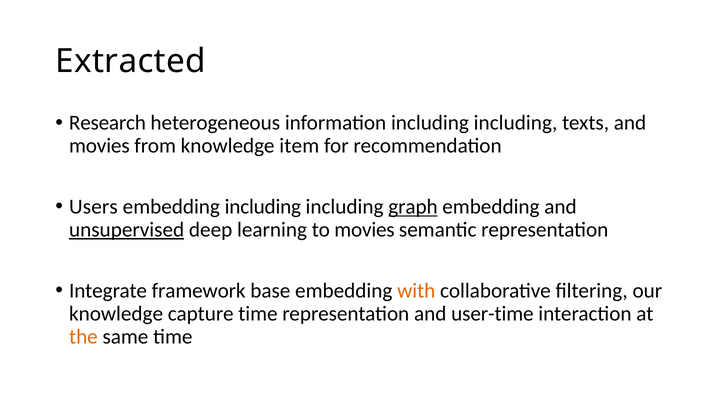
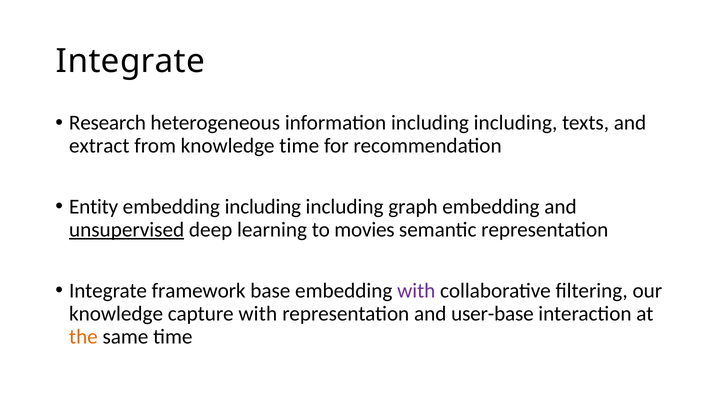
Extracted: Extracted -> Integrate (131, 61)
movies: movies -> extract (99, 146)
knowledge item: item -> time (299, 146)
Users: Users -> Entity (94, 207)
graph underline: present -> none (413, 207)
with colour: orange -> purple (416, 291)
capture time: time -> with (258, 314)
user-time: user-time -> user-base (492, 314)
